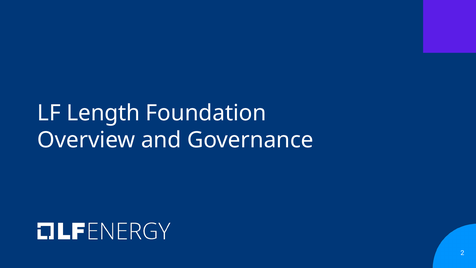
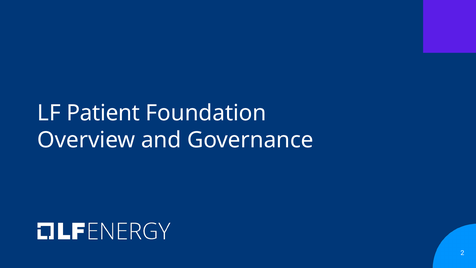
Length: Length -> Patient (103, 113)
